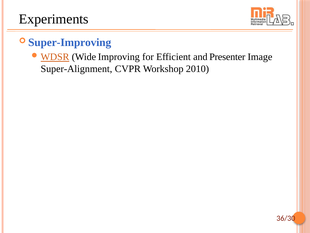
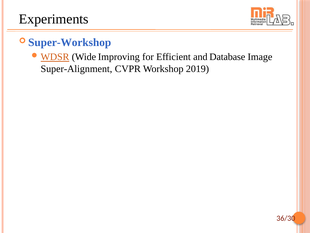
Super-Improving: Super-Improving -> Super-Workshop (70, 42)
Presenter: Presenter -> Database (227, 57)
2010: 2010 -> 2019 (197, 69)
